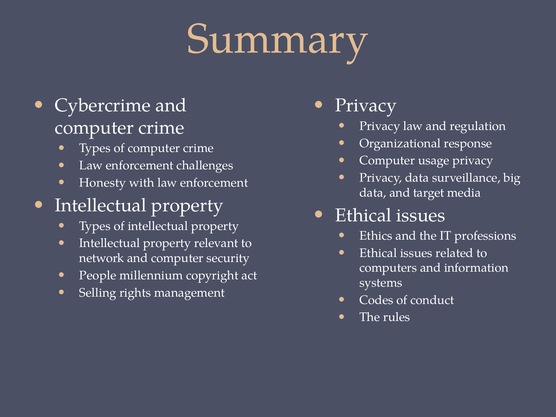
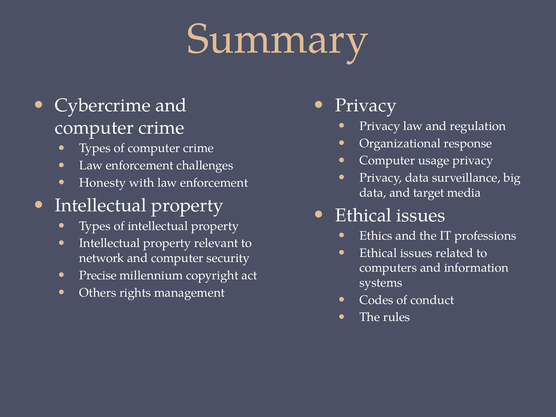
People: People -> Precise (98, 275)
Selling: Selling -> Others (98, 293)
